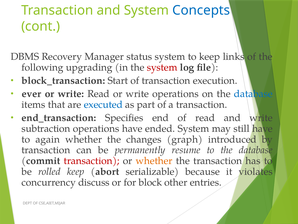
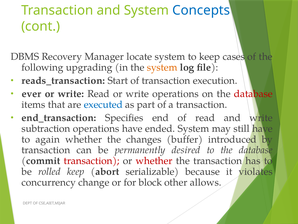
status: status -> locate (139, 56)
links: links -> cases (234, 56)
system colour: red -> orange (162, 67)
block_transaction: block_transaction -> reads_transaction (63, 80)
database colour: blue -> red (253, 94)
graph: graph -> buffer (185, 139)
resume: resume -> desired (186, 150)
whether colour: orange -> red (154, 160)
discuss: discuss -> change (94, 182)
entries: entries -> allows (206, 182)
